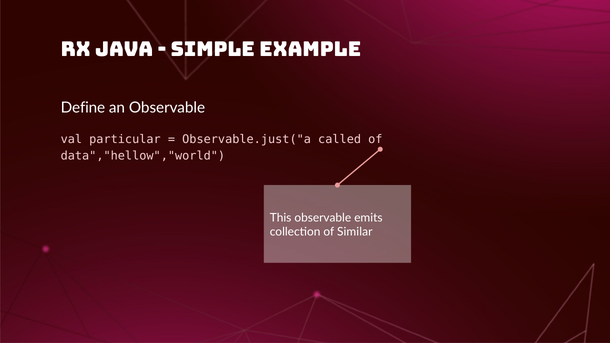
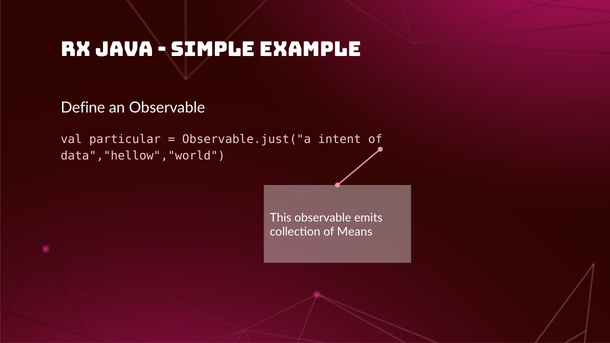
called: called -> intent (340, 140)
Similar: Similar -> Means (355, 232)
